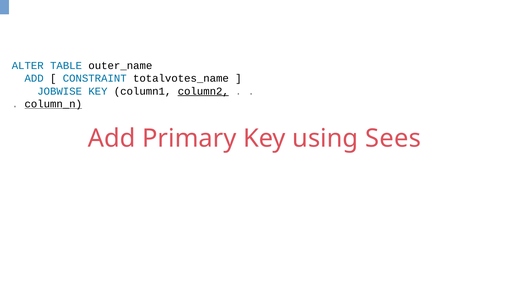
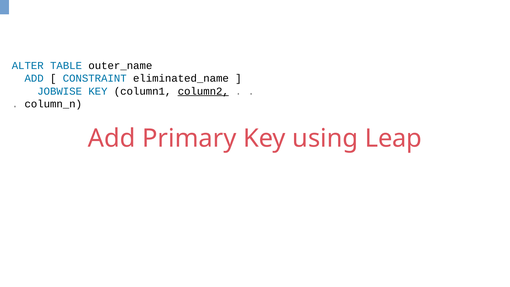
totalvotes_name: totalvotes_name -> eliminated_name (181, 78)
column_n underline: present -> none (53, 104)
Sees: Sees -> Leap (393, 138)
